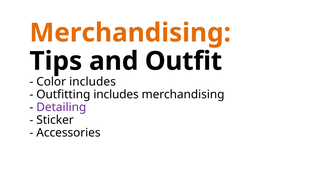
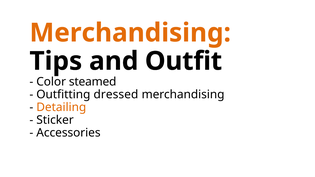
includes: includes -> steamed (93, 82)
Outfitting includes: includes -> dressed (116, 95)
Detailing colour: purple -> orange (61, 107)
